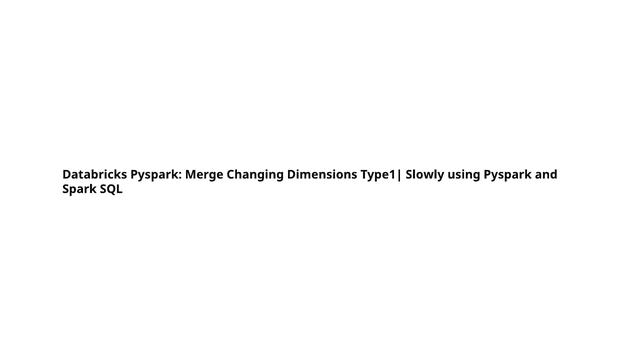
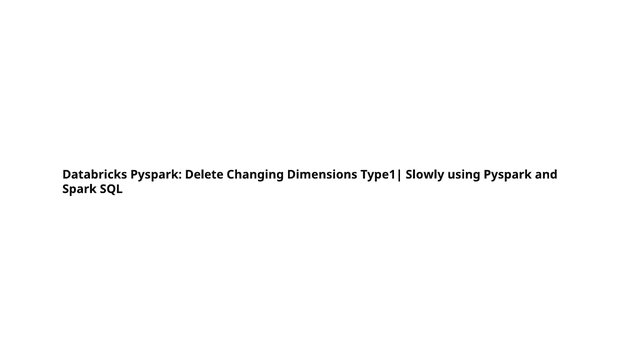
Merge: Merge -> Delete (204, 175)
